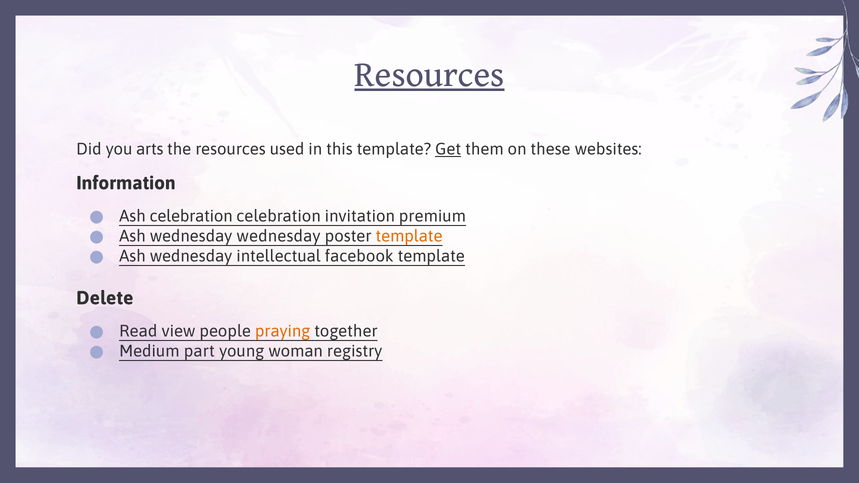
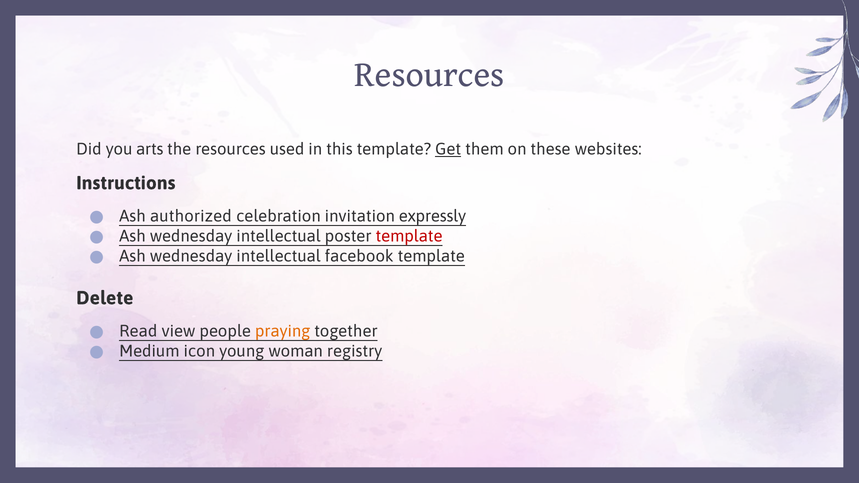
Resources underline: present -> none (429, 74)
Information: Information -> Instructions (126, 183)
Ash celebration: celebration -> authorized (191, 216)
premium: premium -> expressly (432, 216)
wednesday: wednesday -> intellectual (279, 236)
template colour: orange -> red (409, 236)
part: part -> icon (199, 351)
